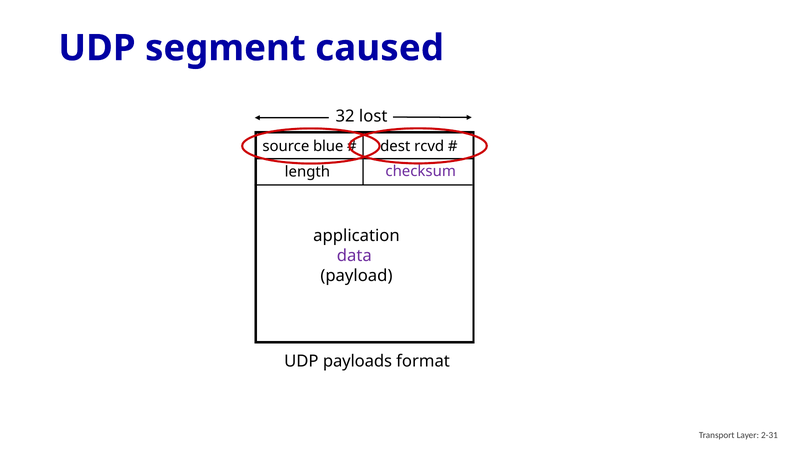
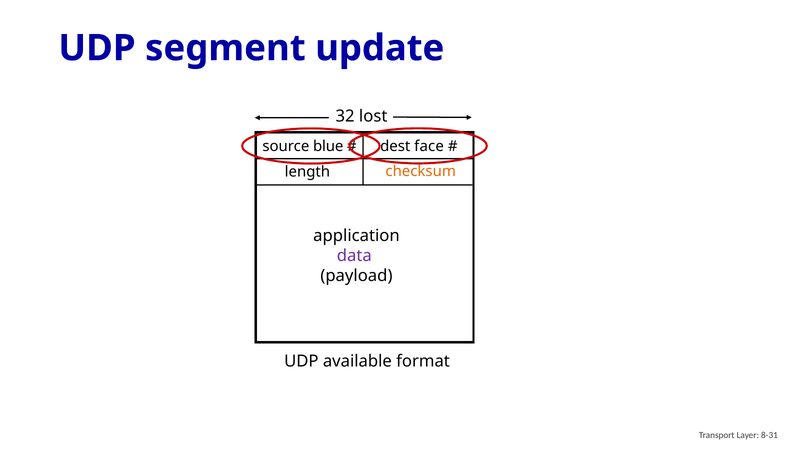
caused: caused -> update (380, 48)
rcvd: rcvd -> face (429, 146)
checksum colour: purple -> orange (421, 171)
payloads: payloads -> available (357, 361)
2-31: 2-31 -> 8-31 (769, 435)
